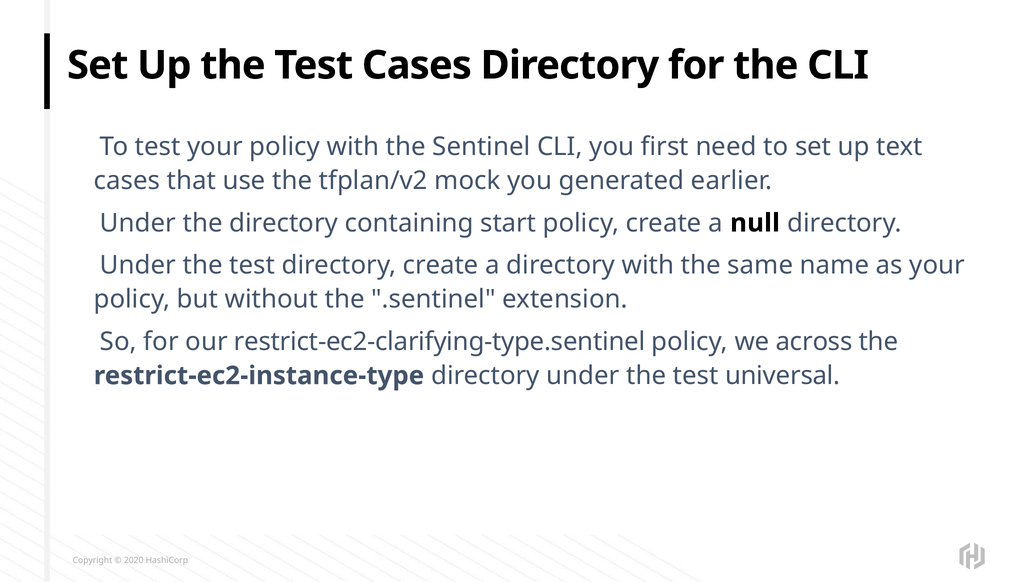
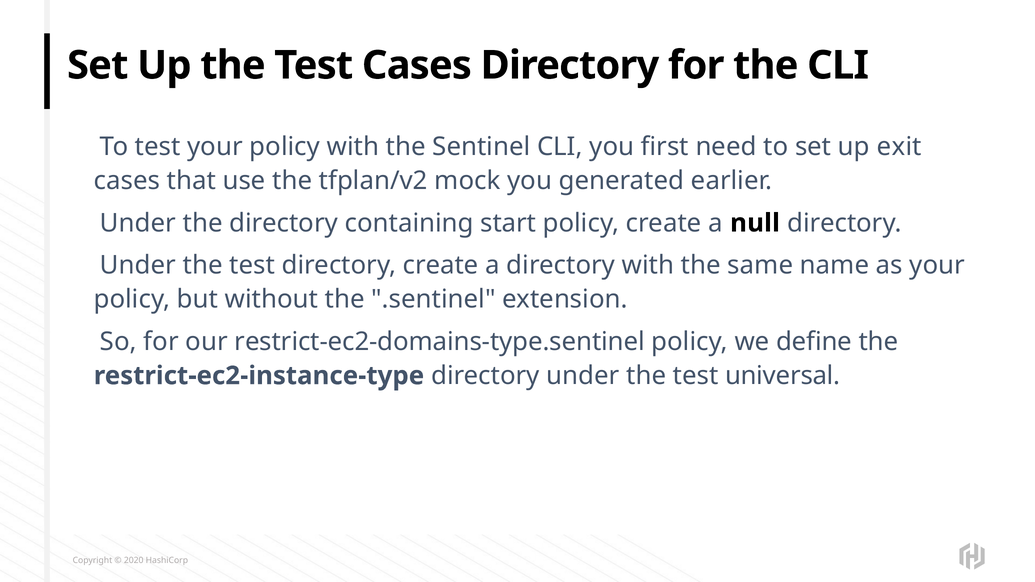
text: text -> exit (899, 147)
restrict-ec2-clarifying-type.sentinel: restrict-ec2-clarifying-type.sentinel -> restrict-ec2-domains-type.sentinel (440, 342)
across: across -> define (814, 342)
